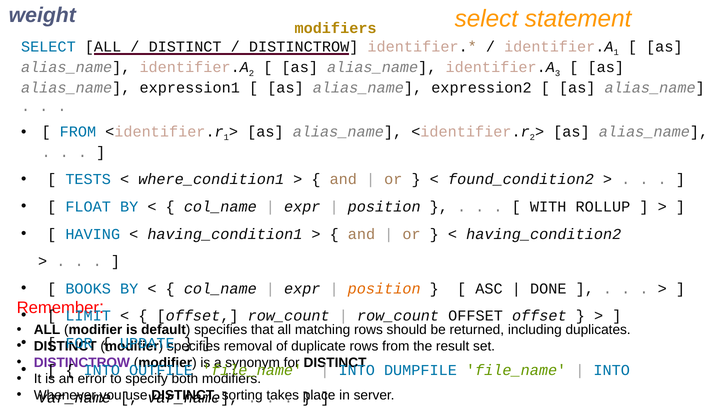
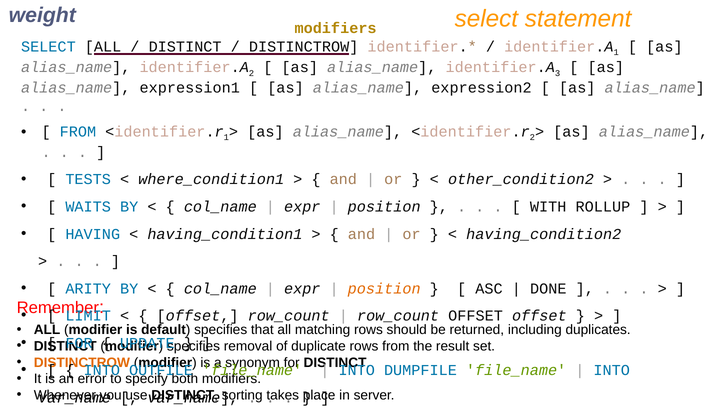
found_condition2: found_condition2 -> other_condition2 (521, 180)
FLOAT: FLOAT -> WAITS (88, 207)
BOOKS: BOOKS -> ARITY (88, 289)
DISTINCTROW colour: purple -> orange (82, 363)
